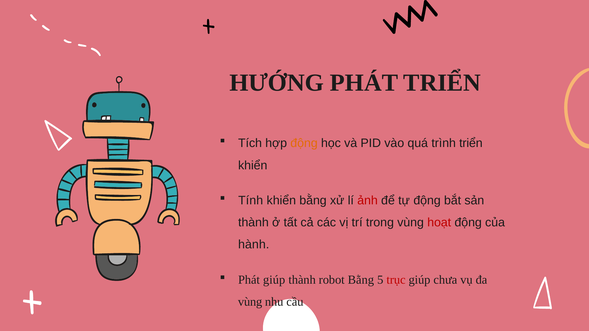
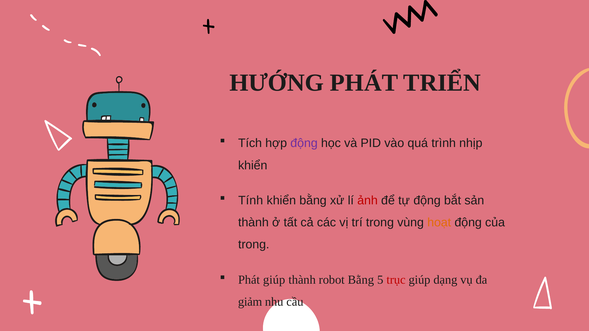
động colour: orange -> purple (304, 143)
trình triển: triển -> nhịp (471, 143)
hoạt colour: red -> orange (439, 223)
hành: hành -> trong (254, 245)
chưa: chưa -> dạng (445, 280)
vùng: vùng -> giảm (250, 302)
